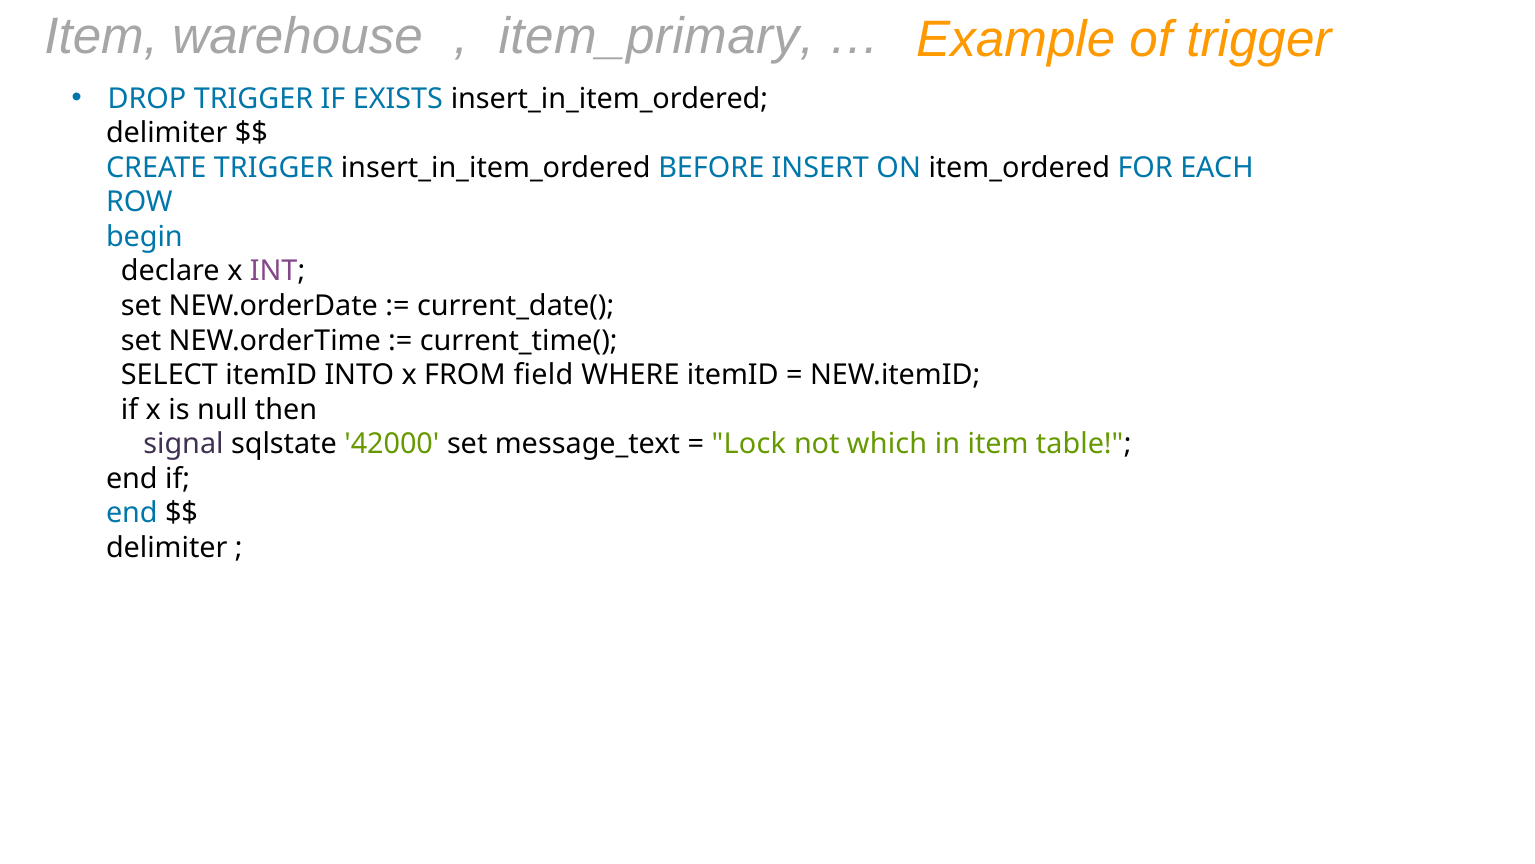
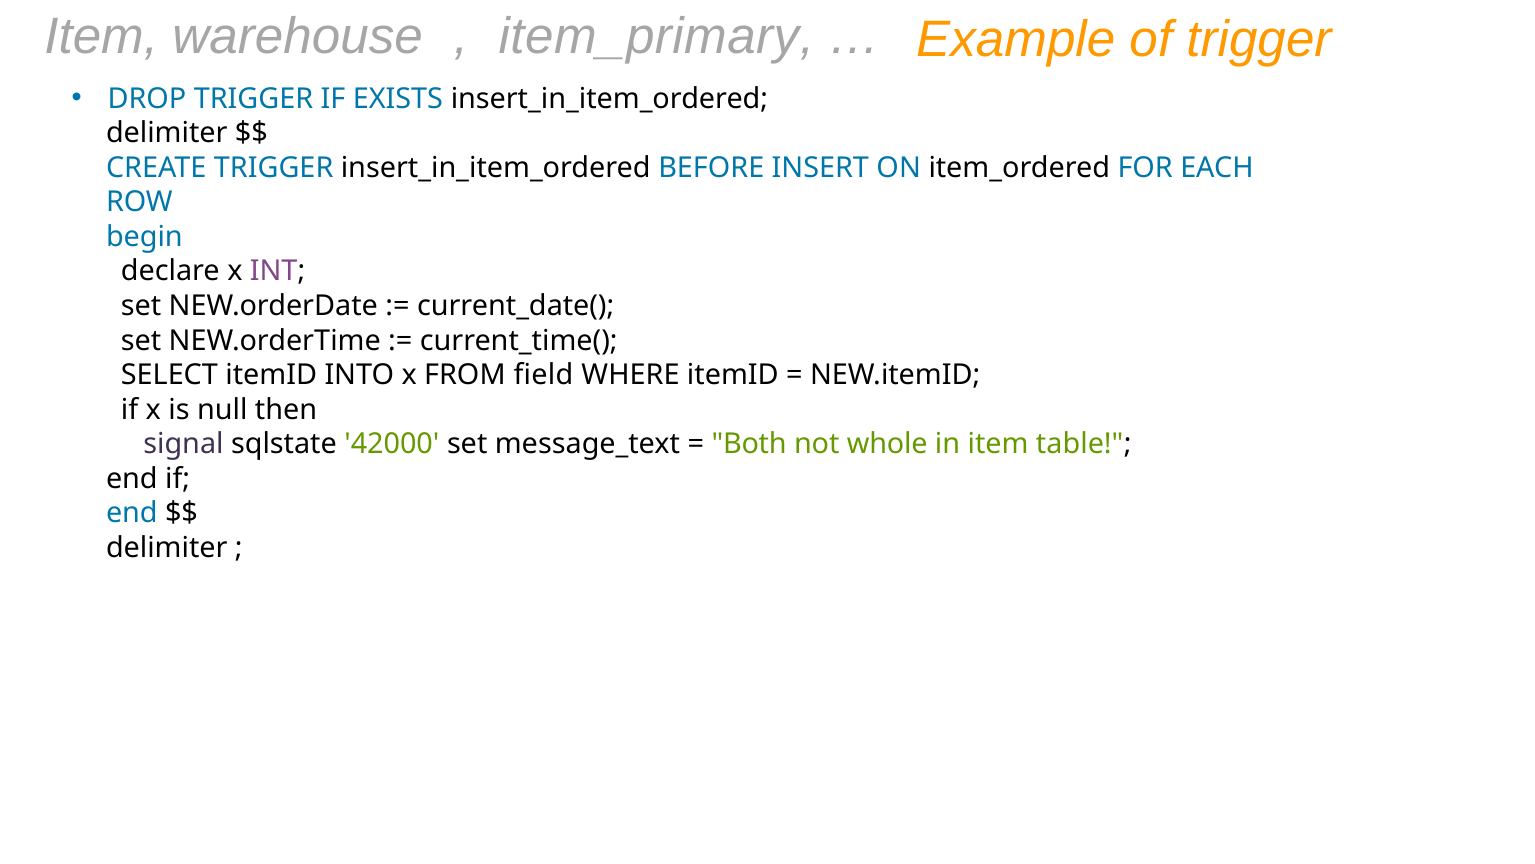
Lock: Lock -> Both (749, 444)
which: which -> whole (887, 444)
